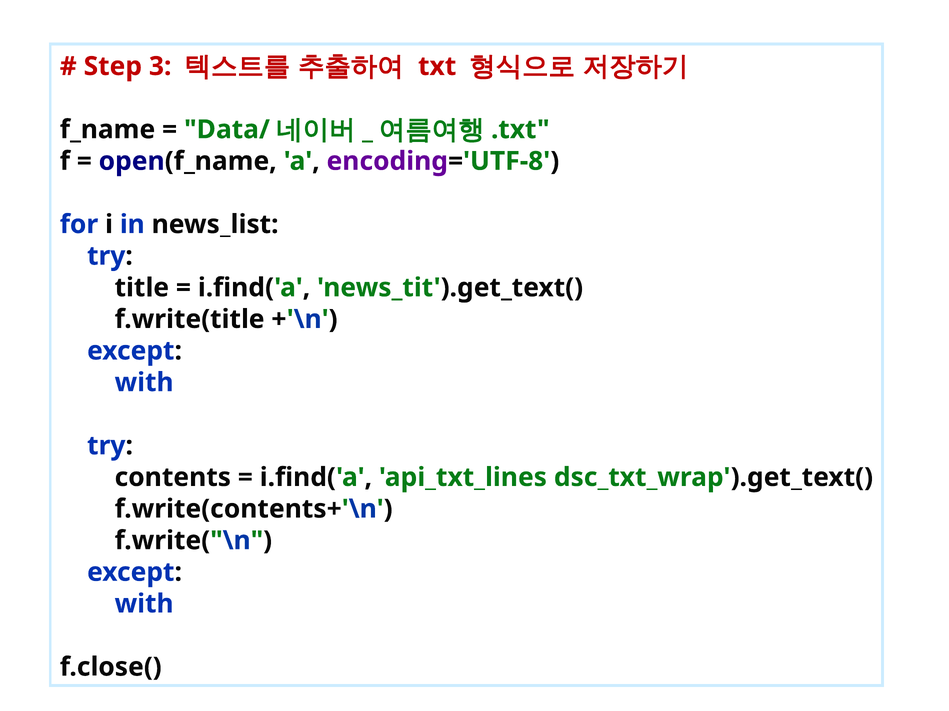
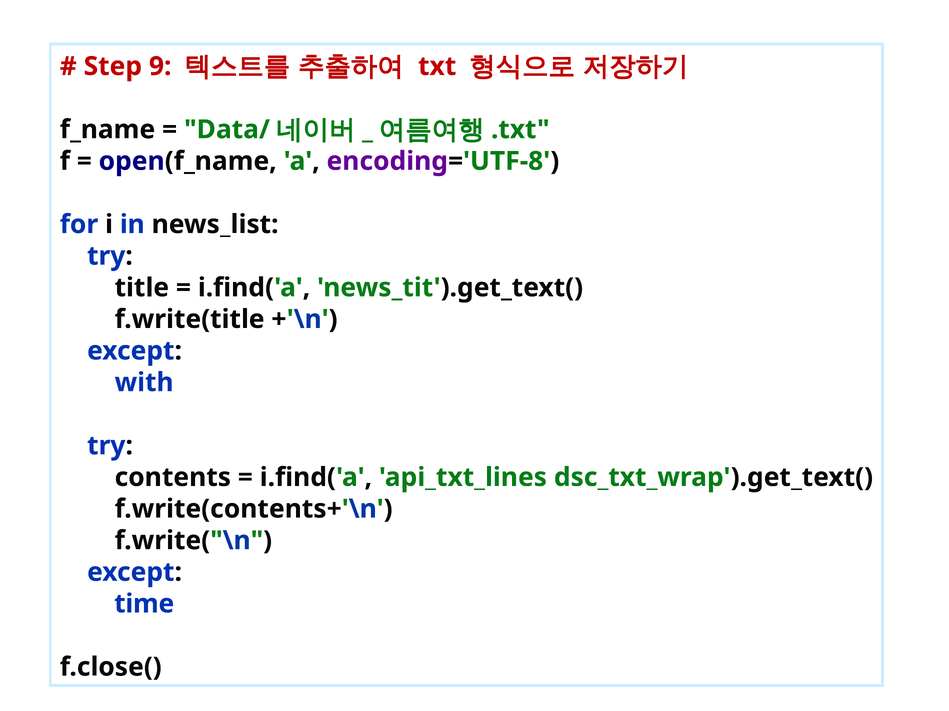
3: 3 -> 9 (160, 66)
with: with -> time (144, 604)
